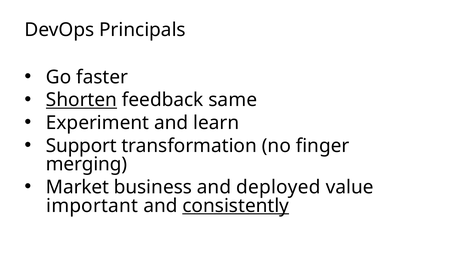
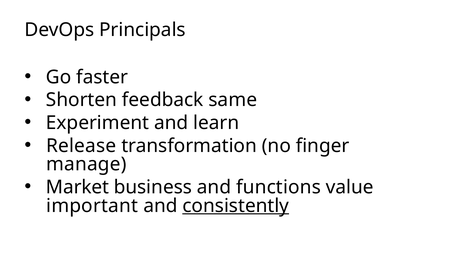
Shorten underline: present -> none (81, 100)
Support: Support -> Release (81, 145)
merging: merging -> manage (86, 164)
deployed: deployed -> functions (278, 187)
